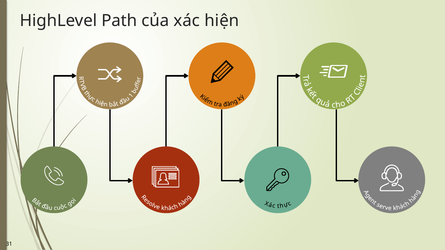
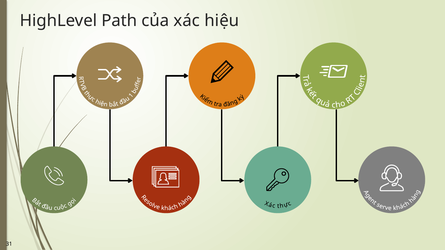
hiện: hiện -> hiệu (222, 21)
